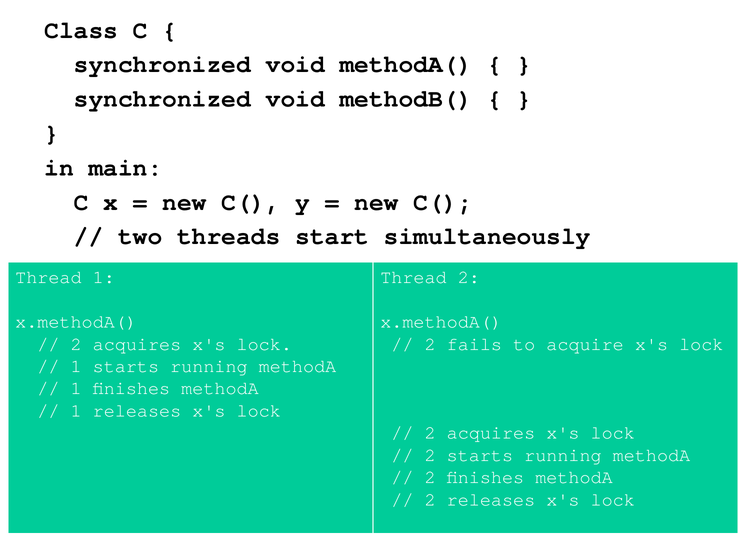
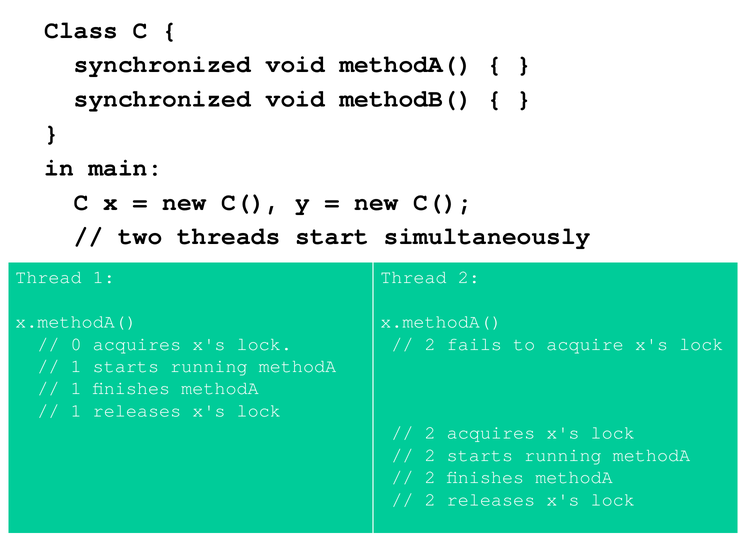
2: 2 -> 0 (76, 344)
